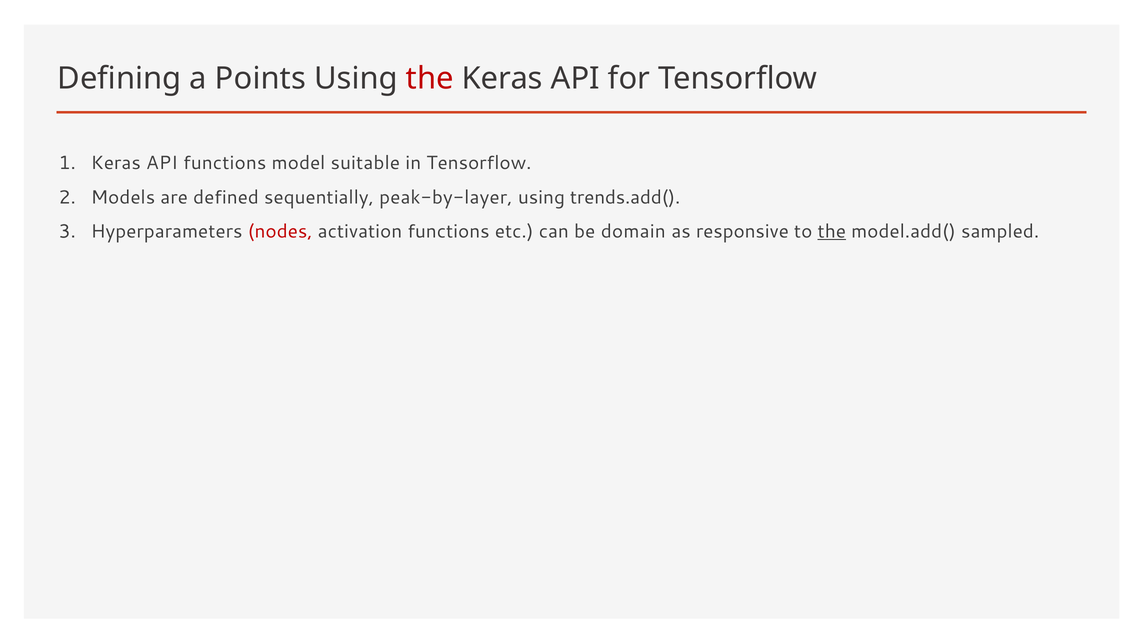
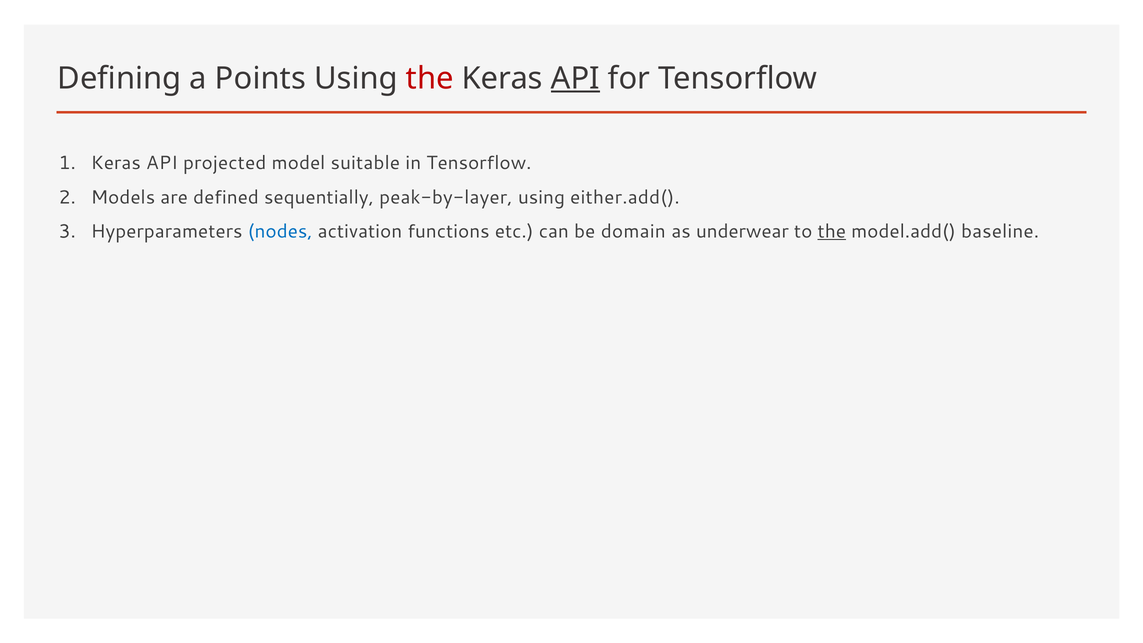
API underline: none -> present (575, 78)
API functions: functions -> projected (225, 163)
trends.add(: trends.add( -> either.add( (625, 197)
nodes colour: red -> blue (280, 231)
responsive: responsive -> underwear (742, 231)
sampled: sampled -> baseline (1000, 231)
